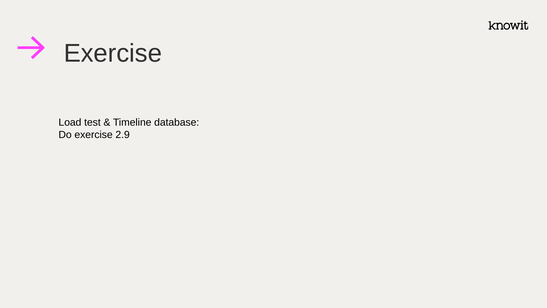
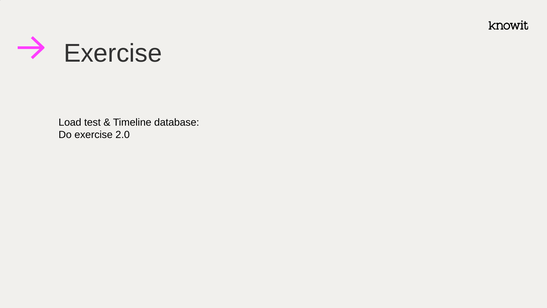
2.9: 2.9 -> 2.0 (123, 135)
